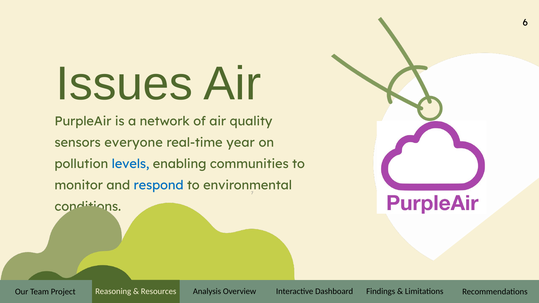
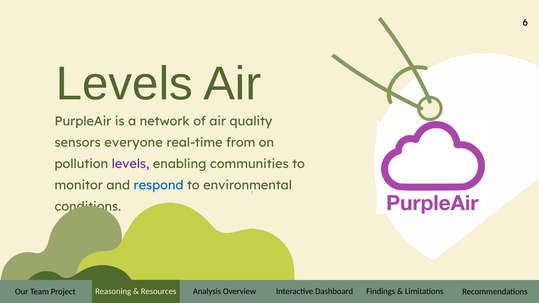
Issues: Issues -> Levels (124, 84)
year: year -> from (241, 143)
levels colour: blue -> purple (131, 164)
